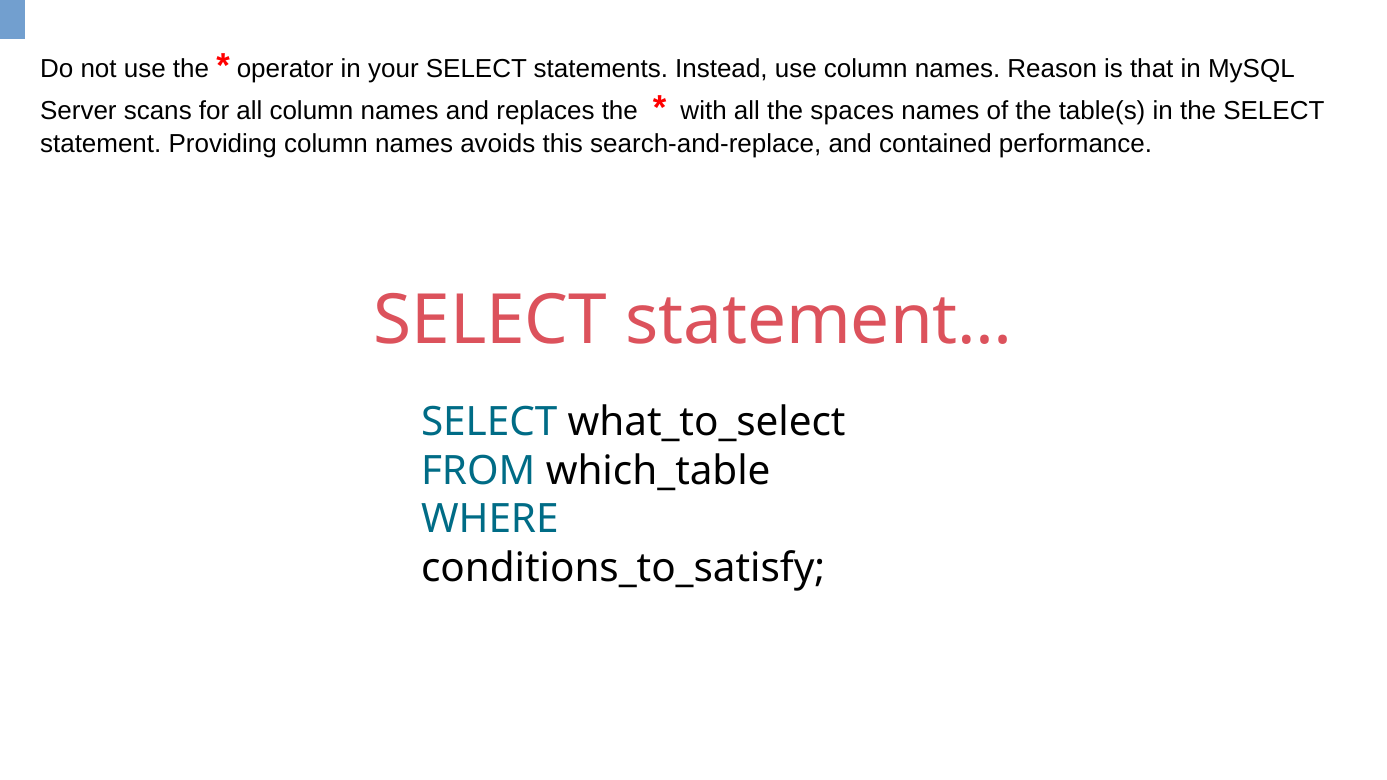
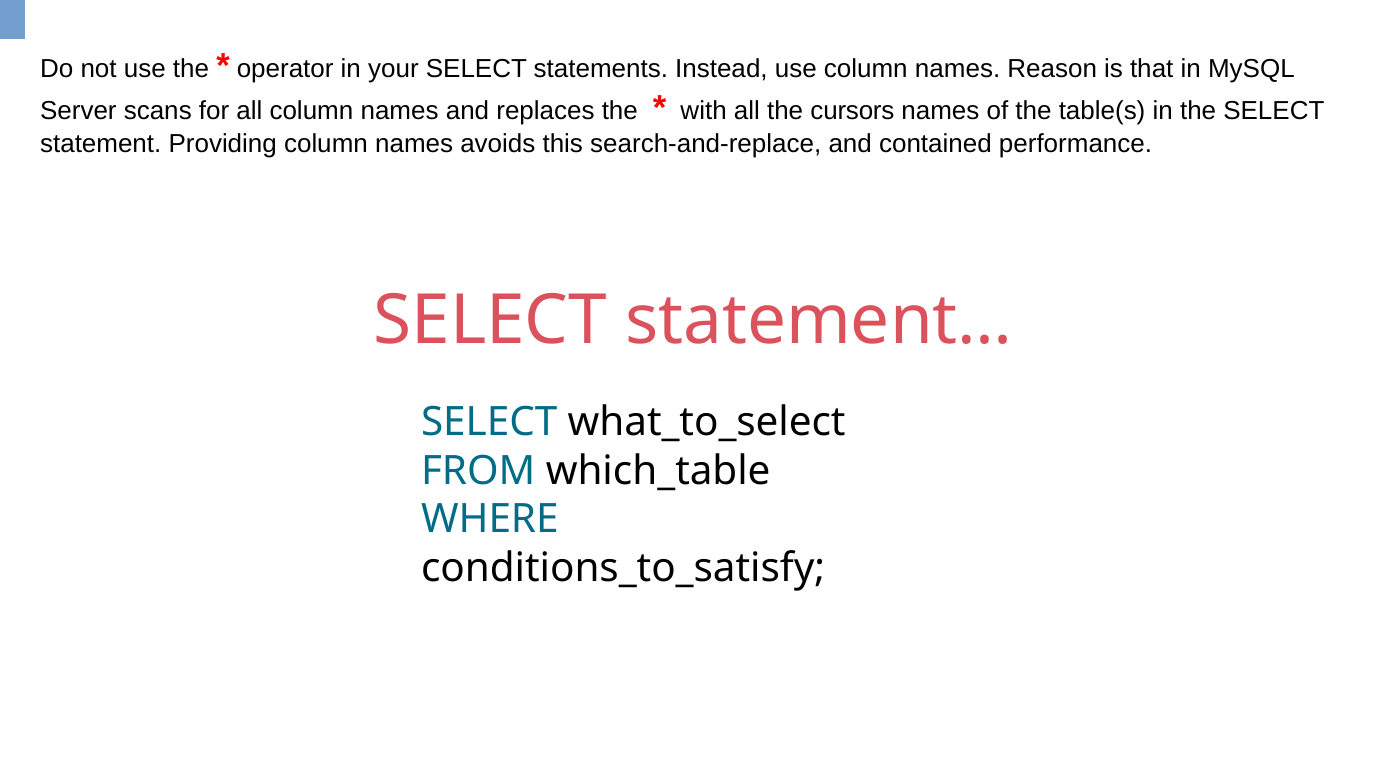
spaces: spaces -> cursors (852, 111)
